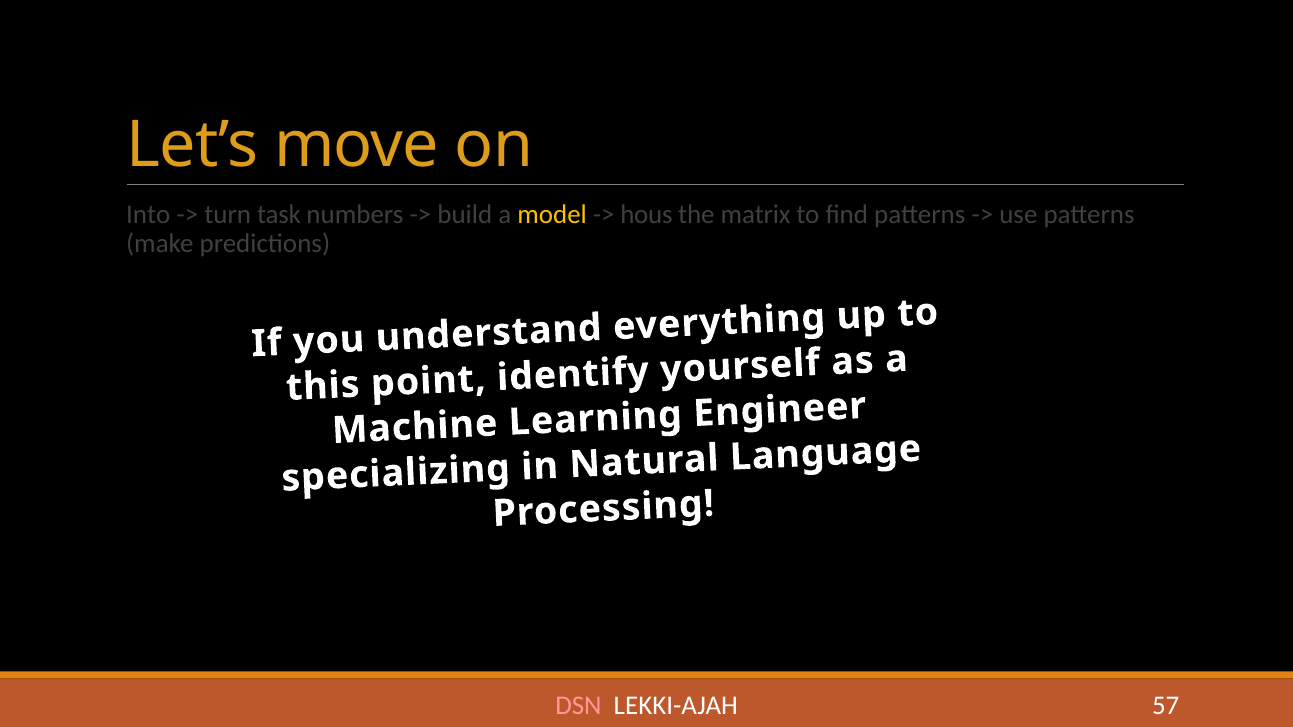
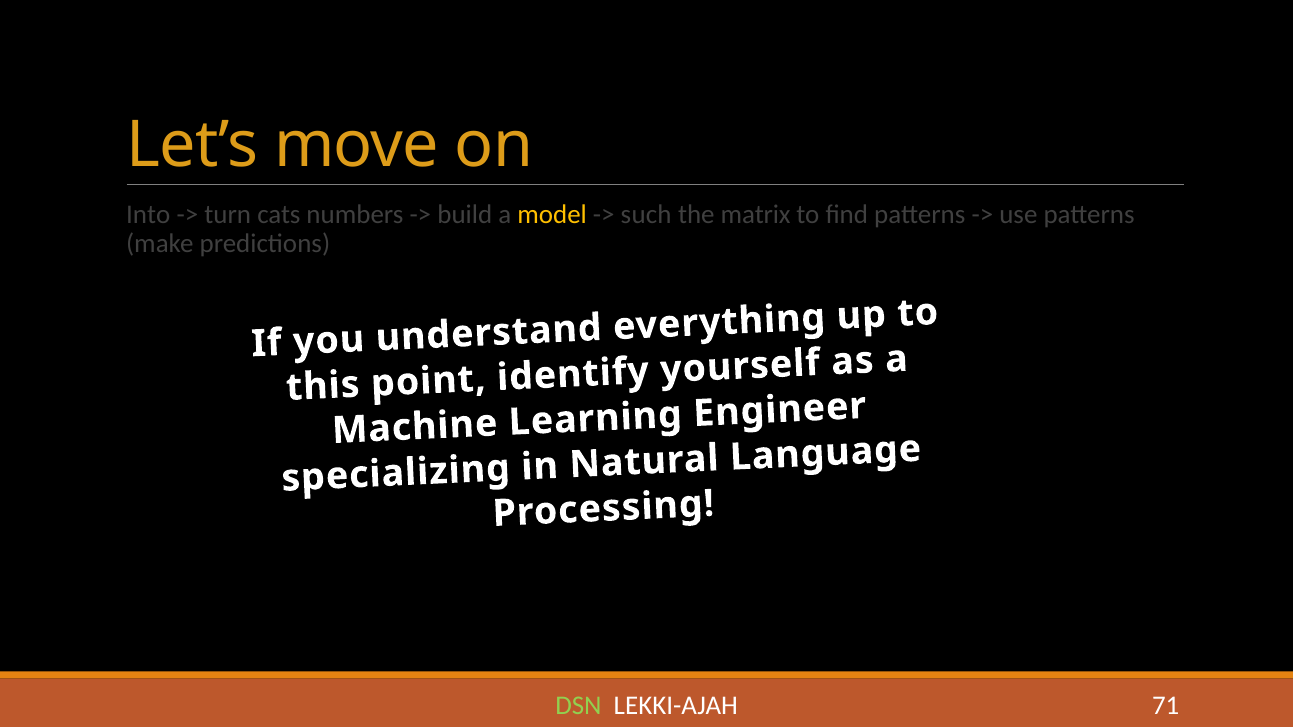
task: task -> cats (279, 215)
hous: hous -> such (646, 215)
DSN colour: pink -> light green (578, 706)
57: 57 -> 71 (1166, 706)
